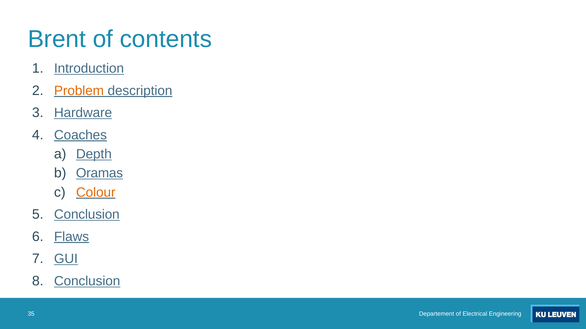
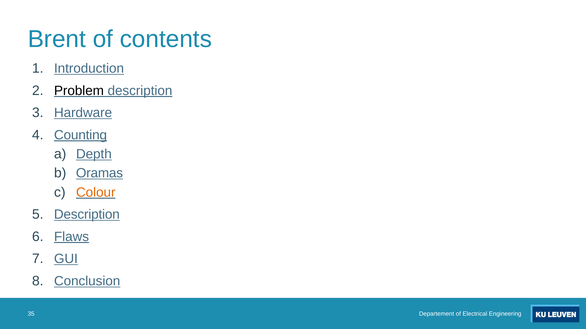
Problem colour: orange -> black (79, 91)
Coaches: Coaches -> Counting (81, 135)
Conclusion: Conclusion -> Description (87, 215)
